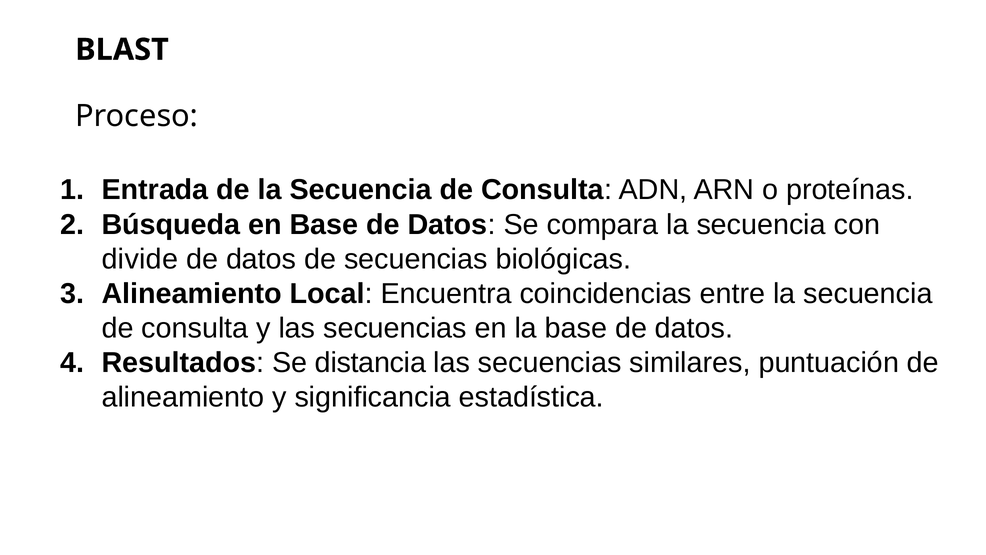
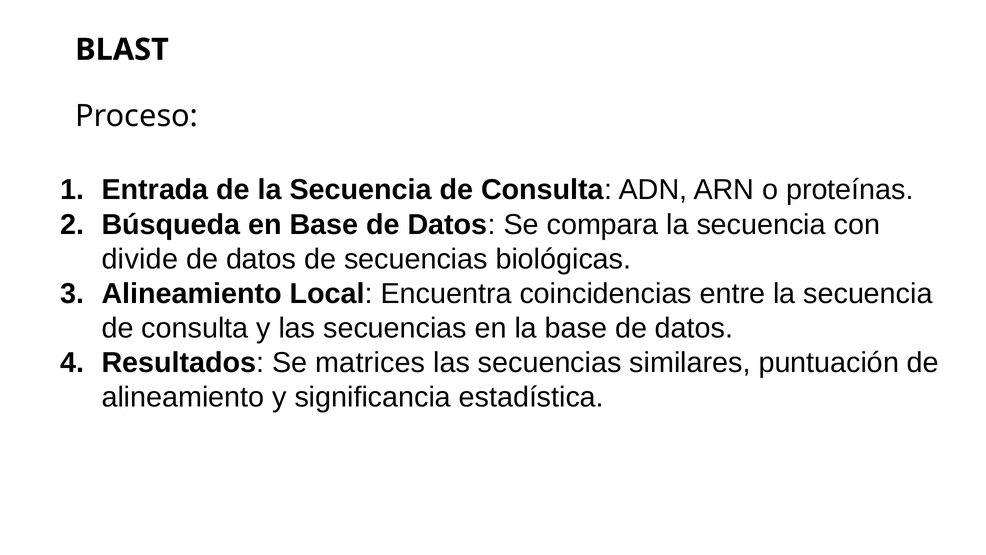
distancia: distancia -> matrices (370, 362)
